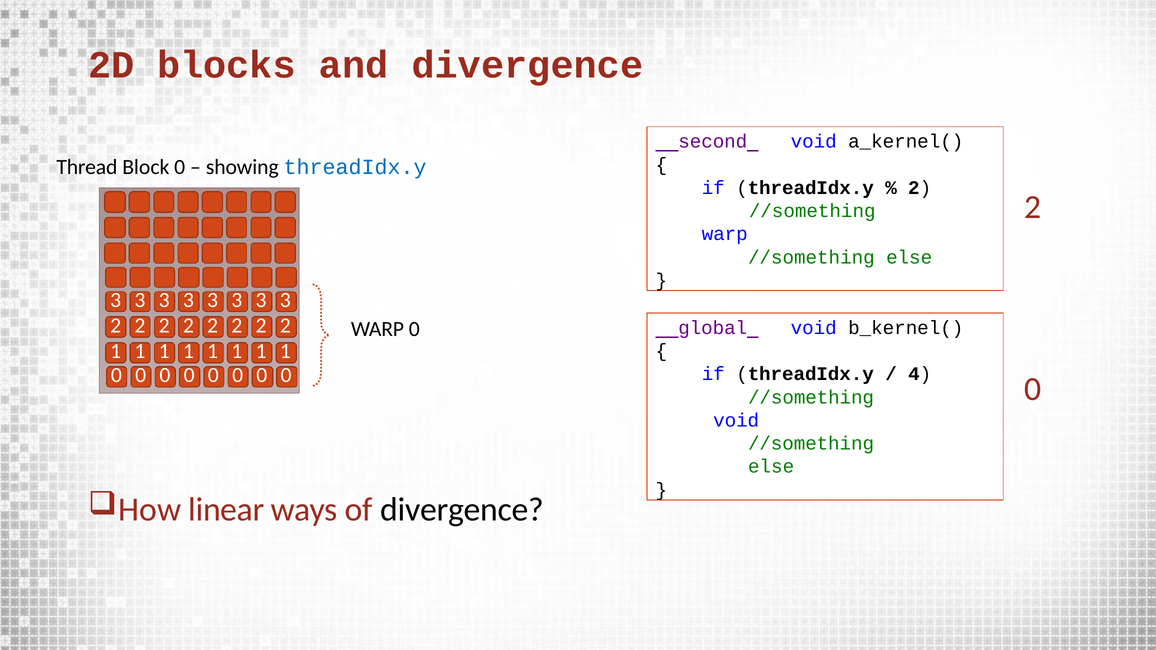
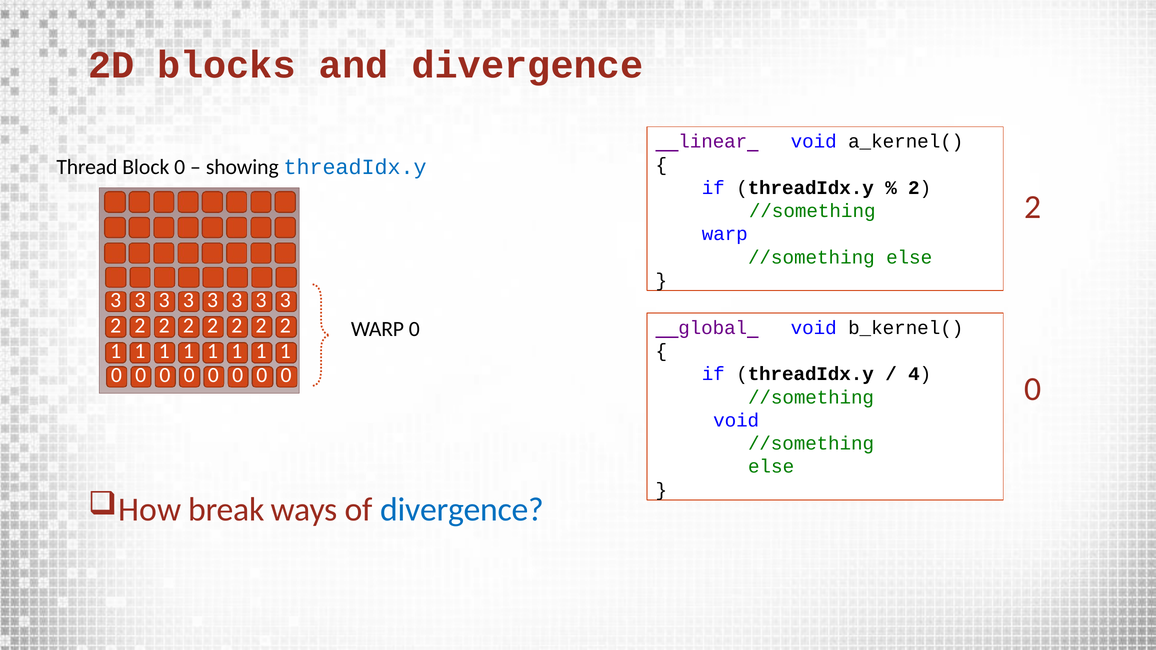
second: second -> linear (713, 142)
linear: linear -> break (226, 510)
divergence colour: black -> blue (462, 510)
